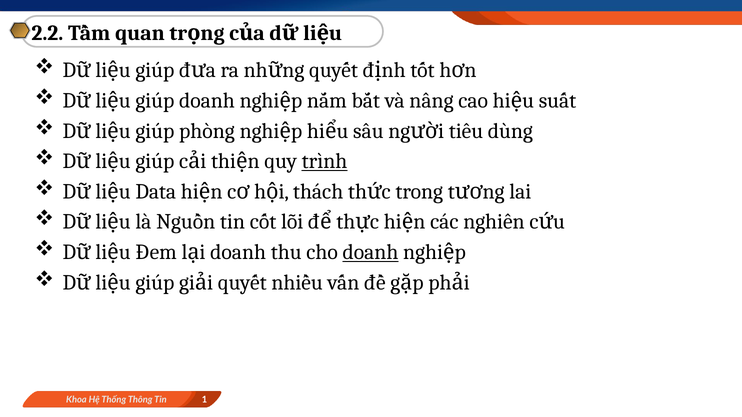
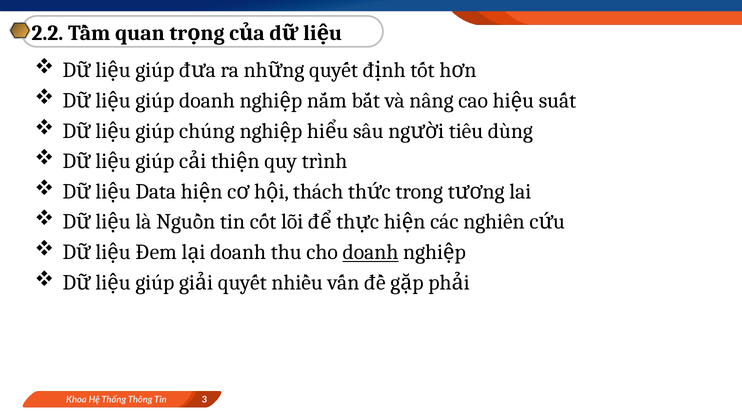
phòng: phòng -> chúng (207, 131)
trình underline: present -> none (325, 161)
1: 1 -> 3 (205, 400)
